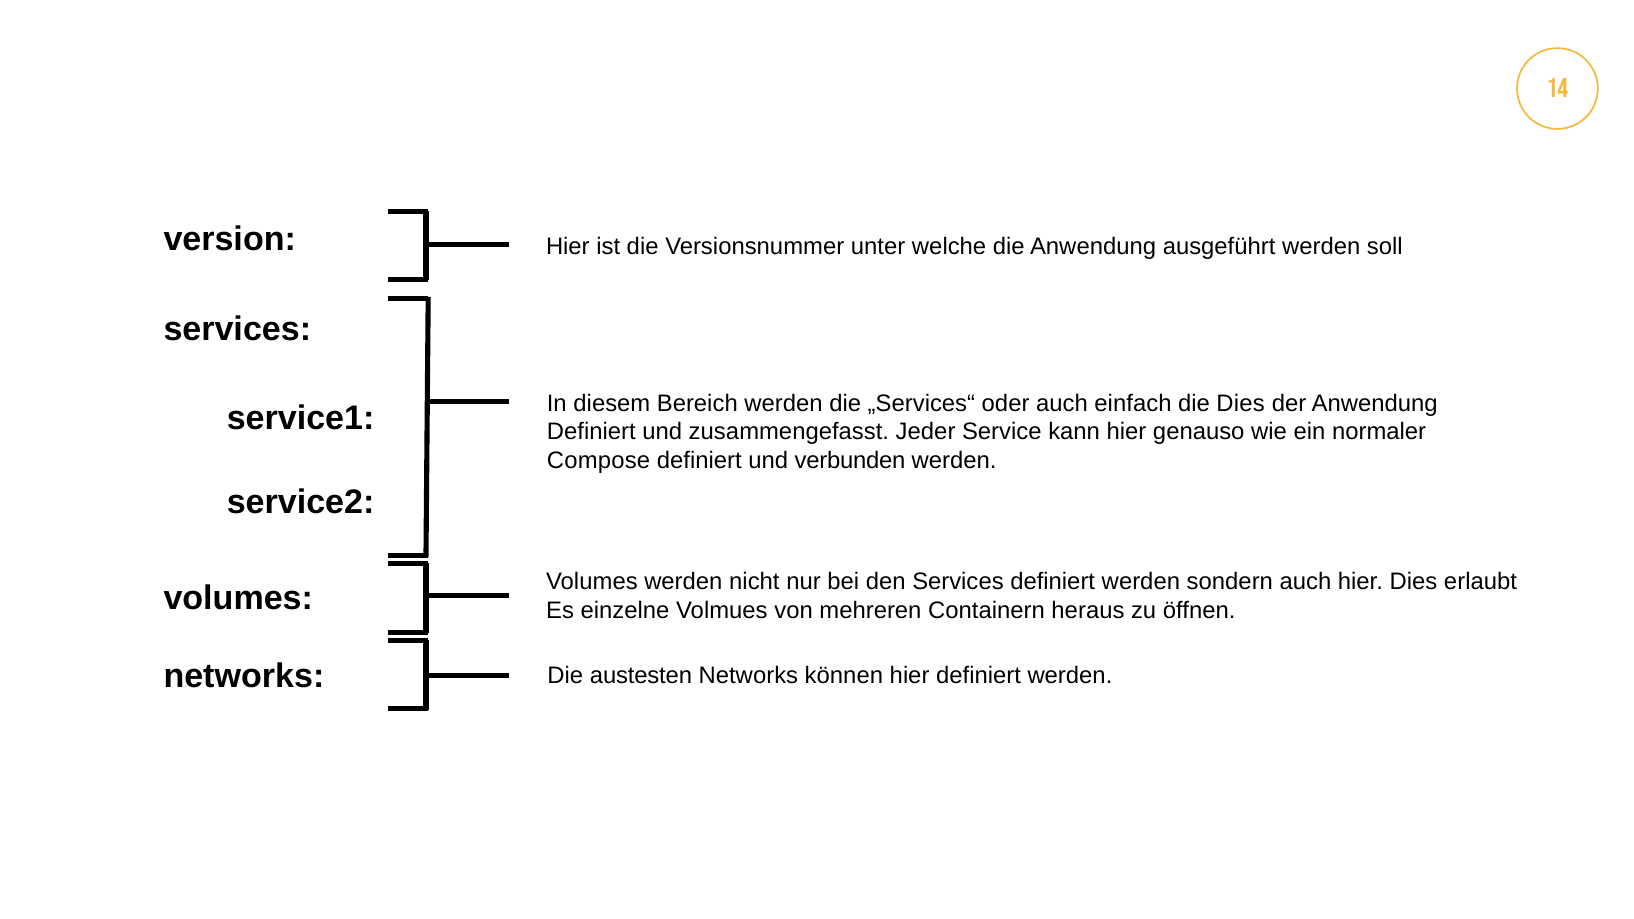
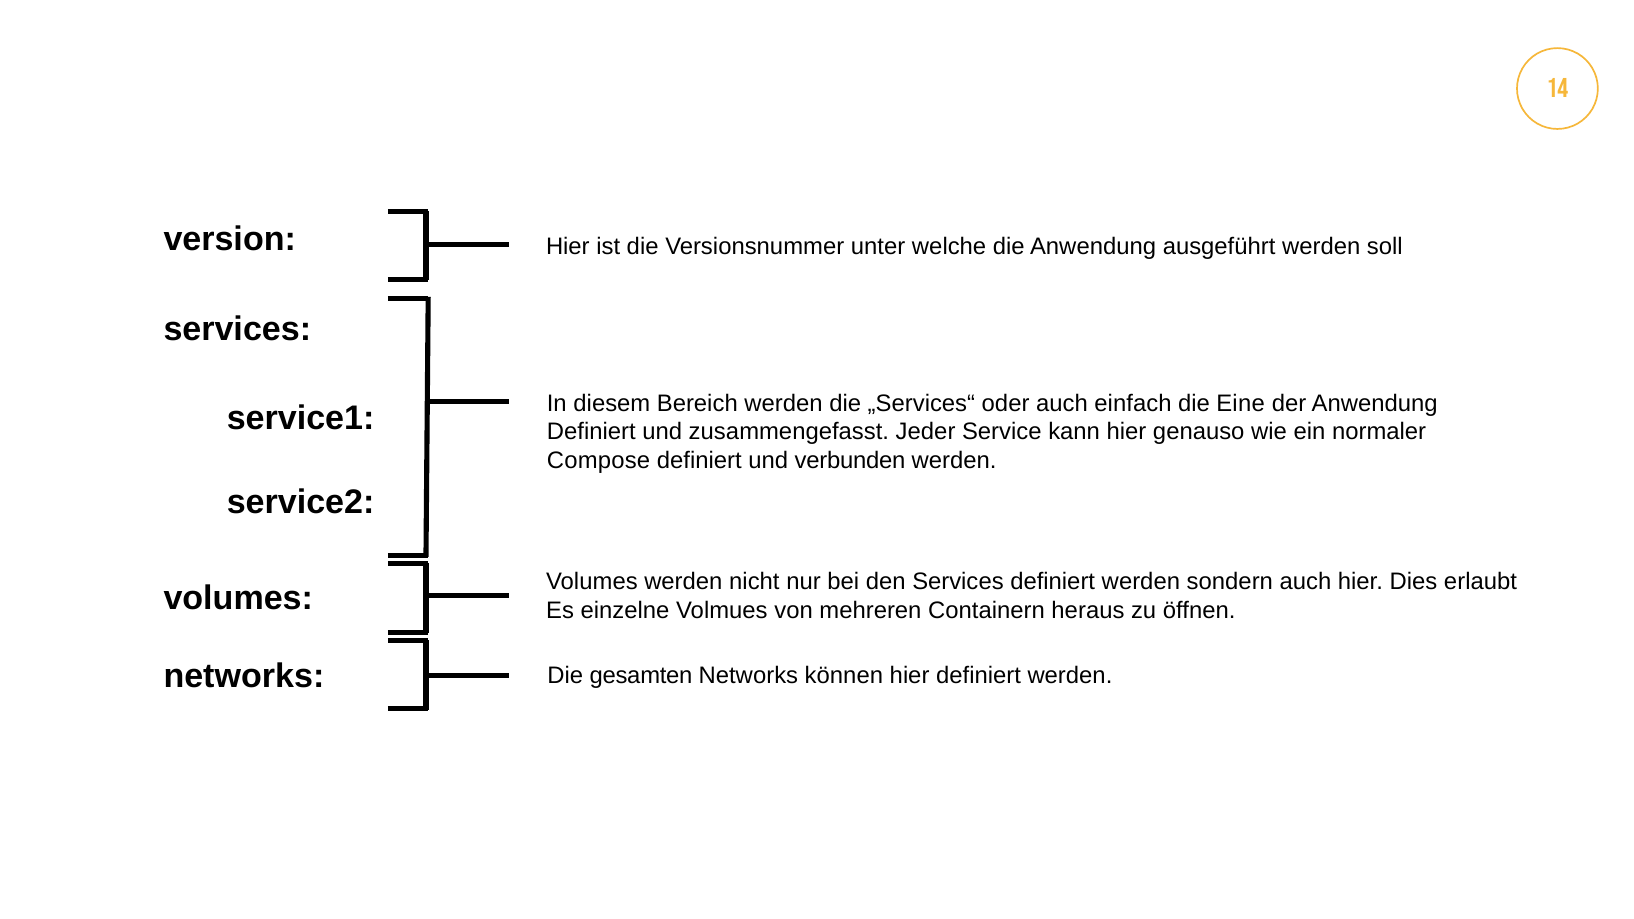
die Dies: Dies -> Eine (1241, 403)
austesten: austesten -> gesamten (641, 676)
